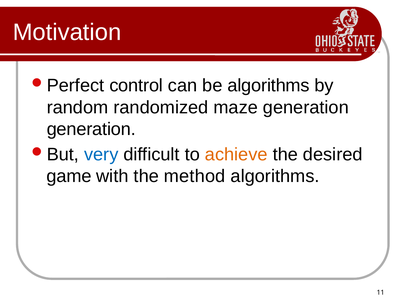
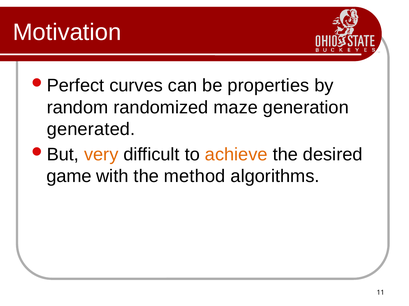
control: control -> curves (136, 86)
be algorithms: algorithms -> properties (268, 86)
generation: generation -> generated (91, 129)
very colour: blue -> orange (101, 155)
